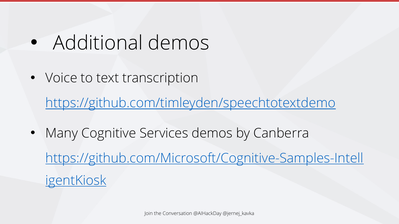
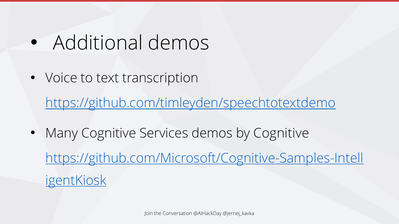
by Canberra: Canberra -> Cognitive (281, 134)
